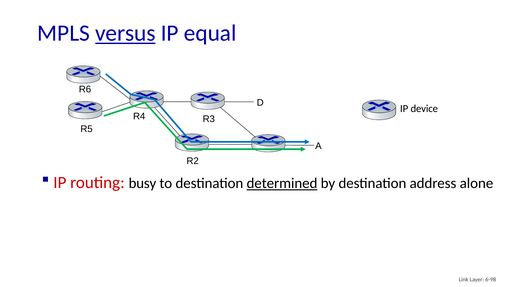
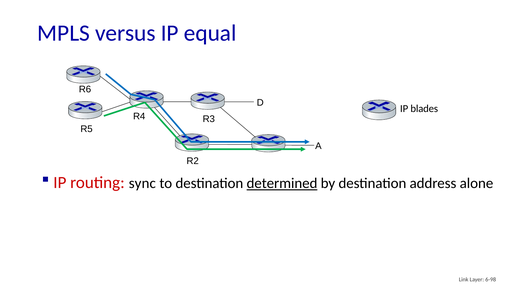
versus underline: present -> none (125, 33)
device: device -> blades (424, 109)
busy: busy -> sync (142, 183)
